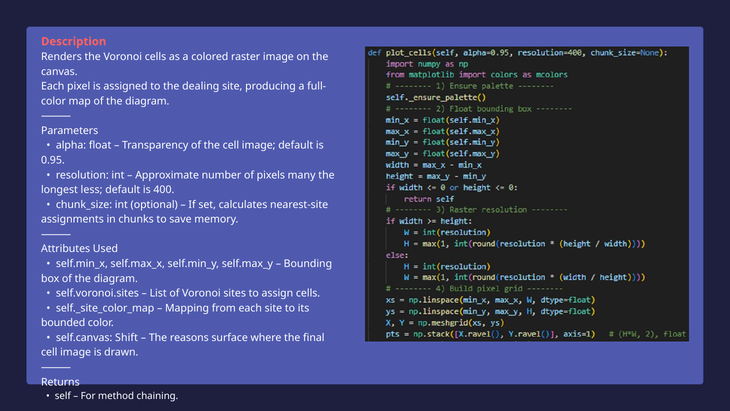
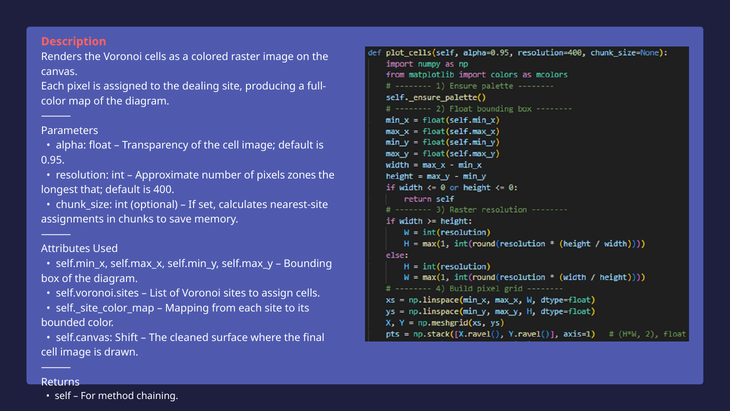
many: many -> zones (302, 175)
less: less -> that (92, 190)
reasons: reasons -> cleaned (189, 337)
